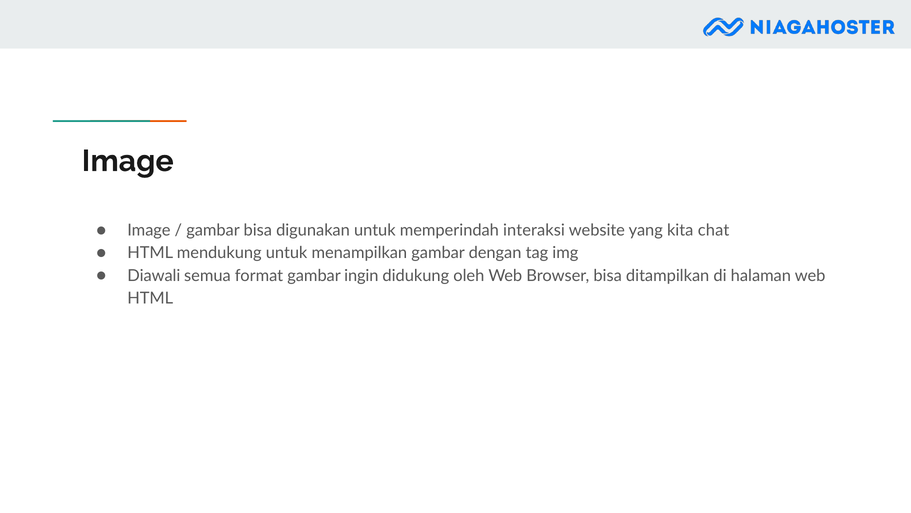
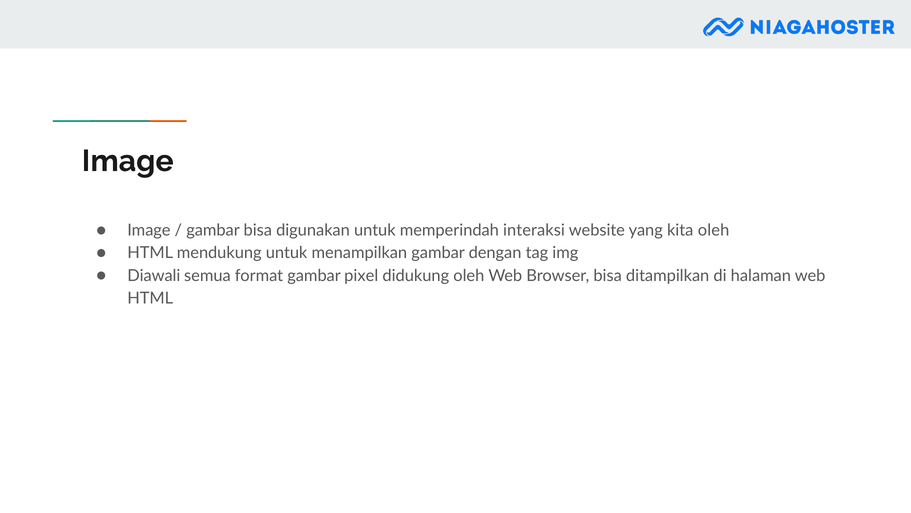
kita chat: chat -> oleh (714, 230)
ingin: ingin -> pixel (361, 275)
